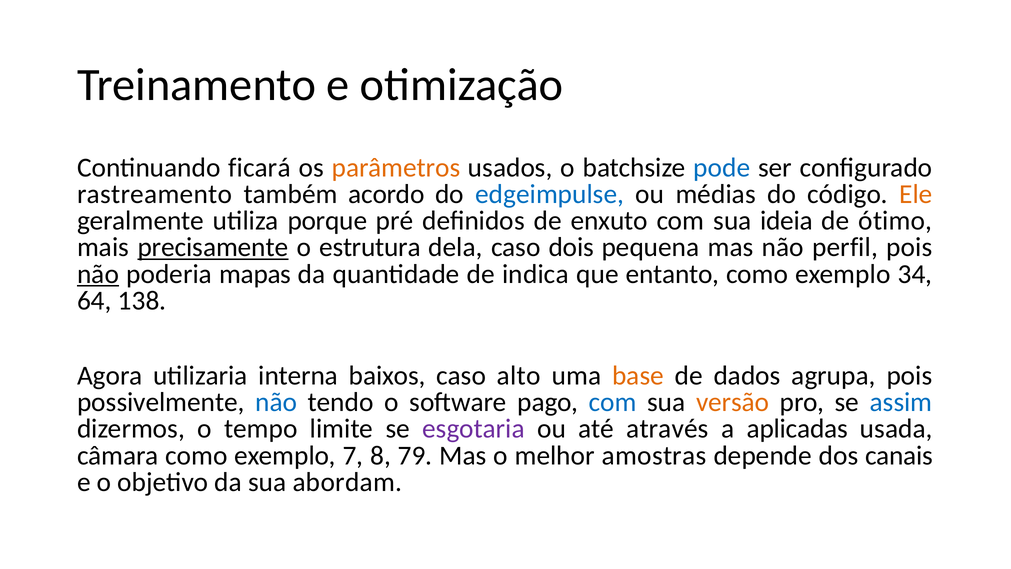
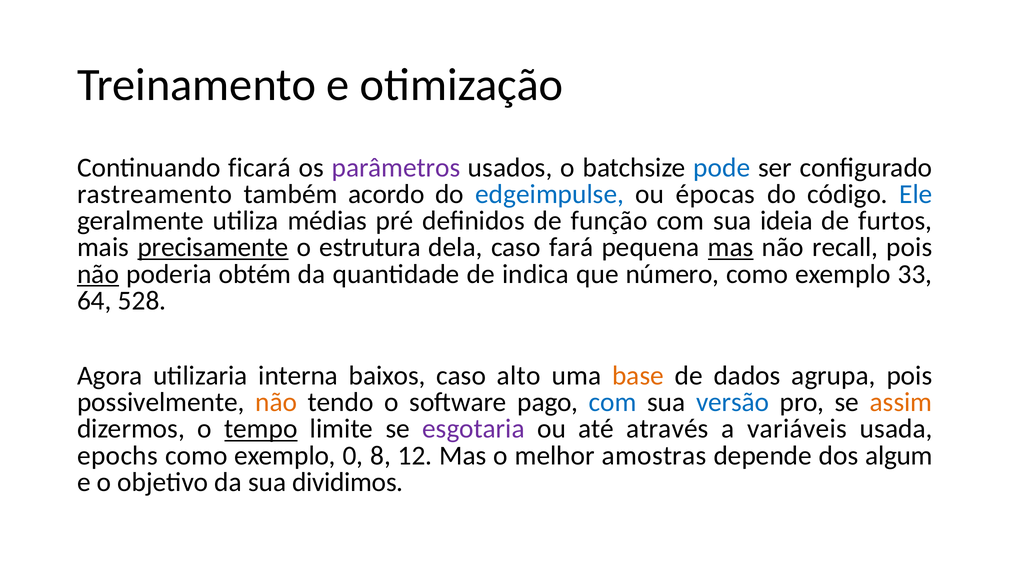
parâmetros colour: orange -> purple (396, 167)
médias: médias -> épocas (716, 194)
Ele colour: orange -> blue (916, 194)
porque: porque -> médias (327, 221)
enxuto: enxuto -> função (609, 221)
ótimo: ótimo -> furtos (895, 221)
dois: dois -> fará (571, 247)
mas underline: none -> present (731, 247)
perfil: perfil -> recall (845, 247)
mapas: mapas -> obtém (255, 274)
entanto: entanto -> número (672, 274)
34: 34 -> 33 (915, 274)
138: 138 -> 528 (142, 300)
não colour: blue -> orange (276, 402)
versão colour: orange -> blue (733, 402)
assim colour: blue -> orange (901, 402)
tempo underline: none -> present (261, 429)
aplicadas: aplicadas -> variáveis (797, 429)
câmara: câmara -> epochs (118, 455)
7: 7 -> 0 (353, 455)
79: 79 -> 12 (415, 455)
canais: canais -> algum (899, 455)
abordam: abordam -> dividimos (348, 482)
